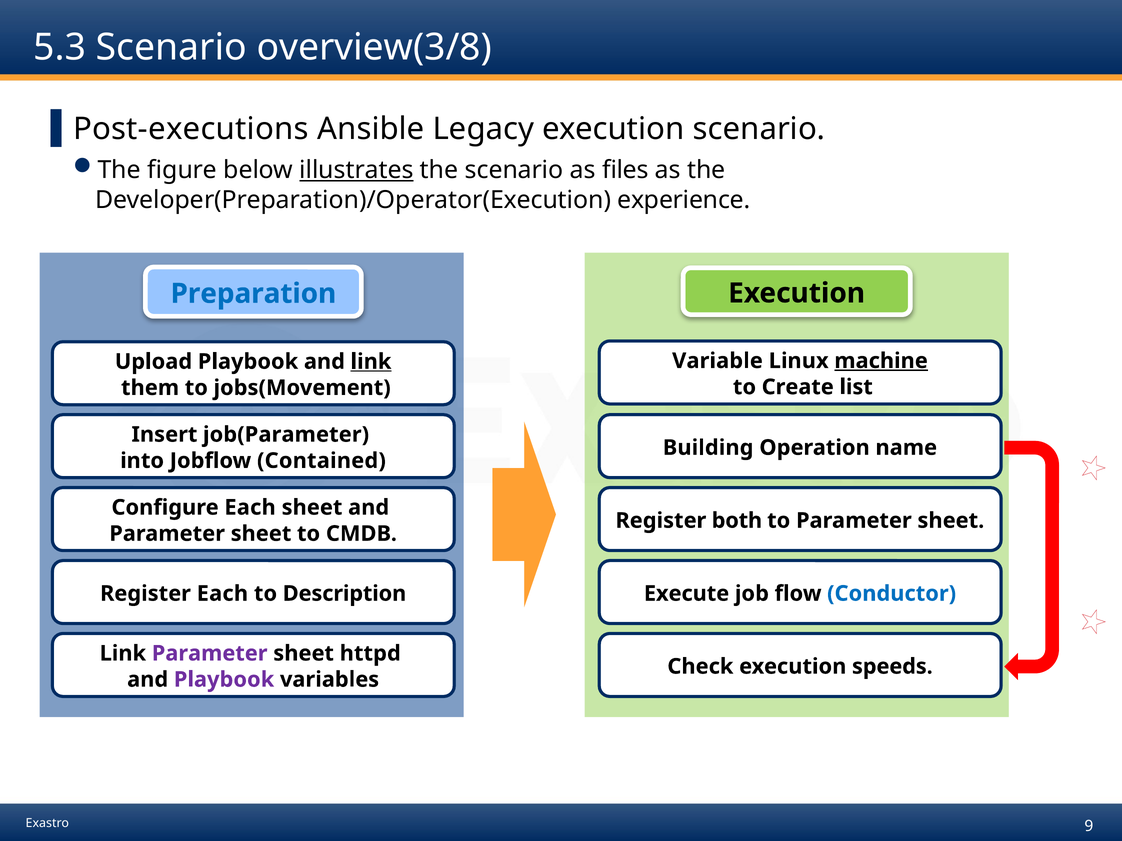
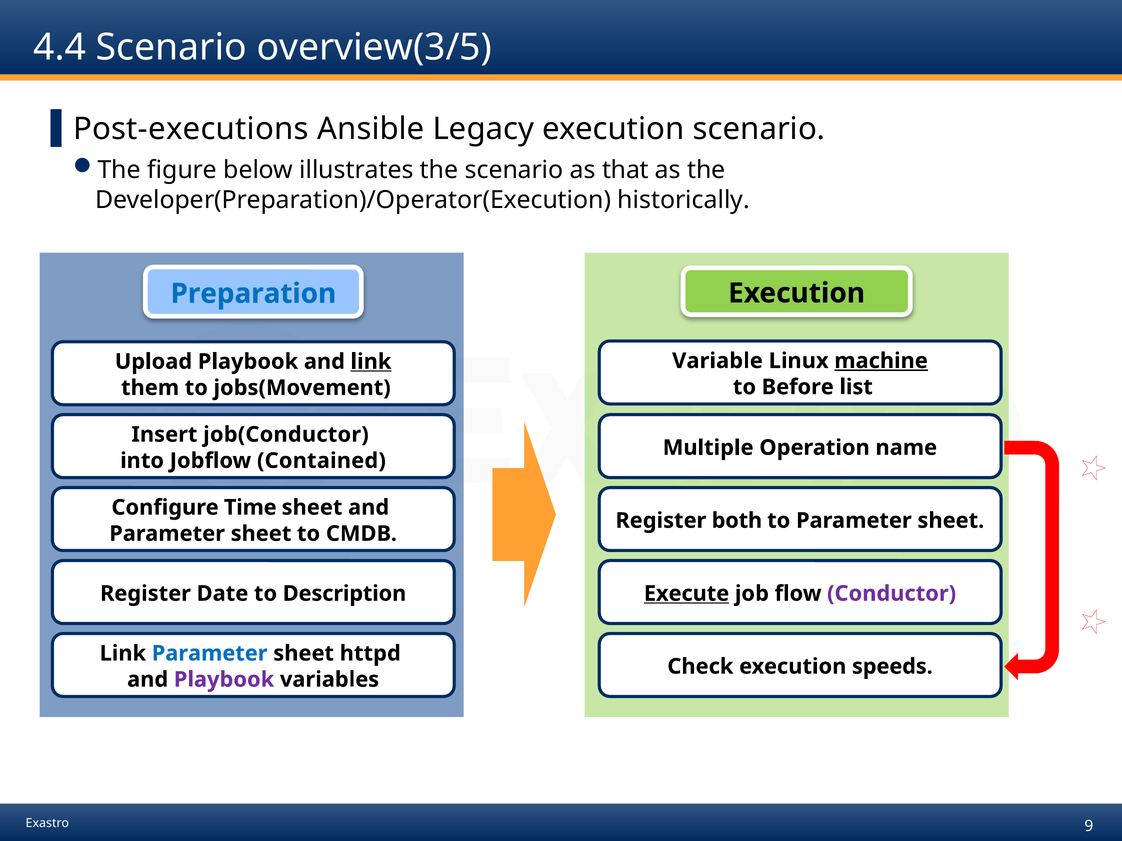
5.3: 5.3 -> 4.4 (60, 48)
overview(3/8: overview(3/8 -> overview(3/5 (374, 48)
illustrates underline: present -> none (356, 170)
files: files -> that (625, 170)
experience: experience -> historically (684, 200)
Create: Create -> Before (798, 387)
job(Parameter: job(Parameter -> job(Conductor (286, 435)
Building: Building -> Multiple (708, 448)
Configure Each: Each -> Time (250, 508)
Register Each: Each -> Date (222, 594)
Execute underline: none -> present (687, 594)
Conductor colour: blue -> purple (892, 594)
Parameter colour: purple -> blue (210, 654)
